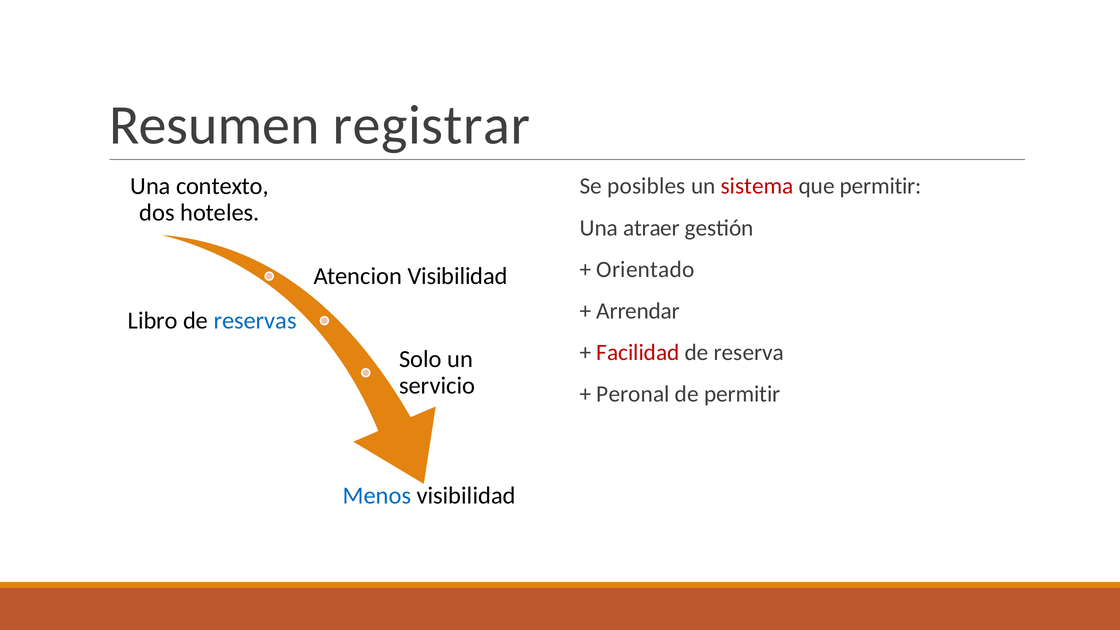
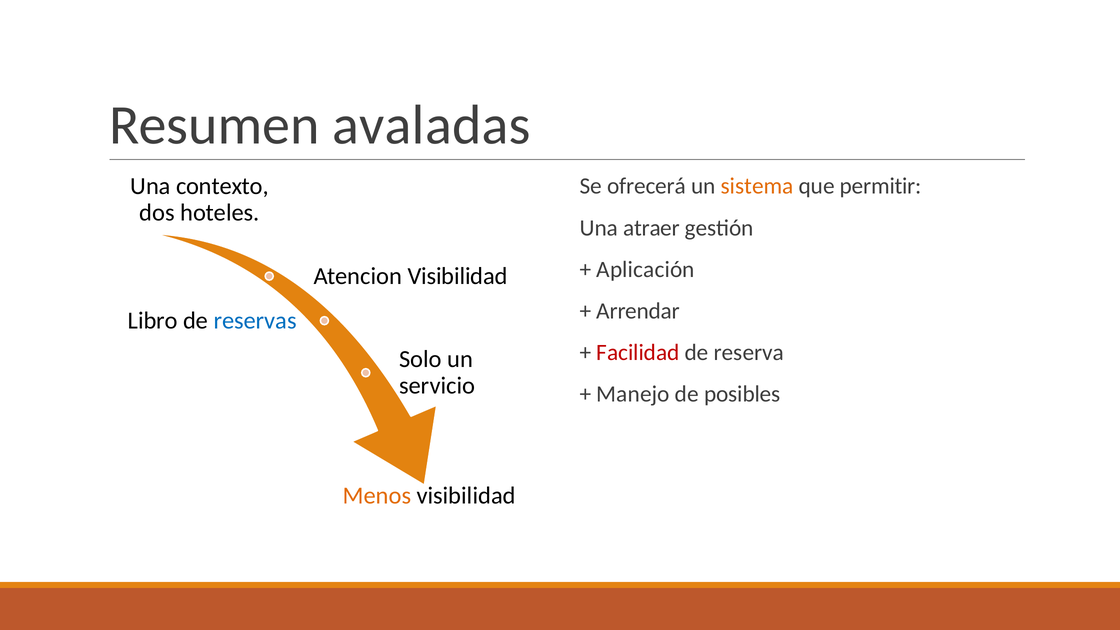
registrar: registrar -> avaladas (431, 125)
posibles: posibles -> ofrecerá (647, 186)
sistema colour: red -> orange (757, 186)
Orientado: Orientado -> Aplicación (646, 269)
Peronal: Peronal -> Manejo (633, 394)
de permitir: permitir -> posibles (742, 394)
Menos colour: blue -> orange (377, 496)
